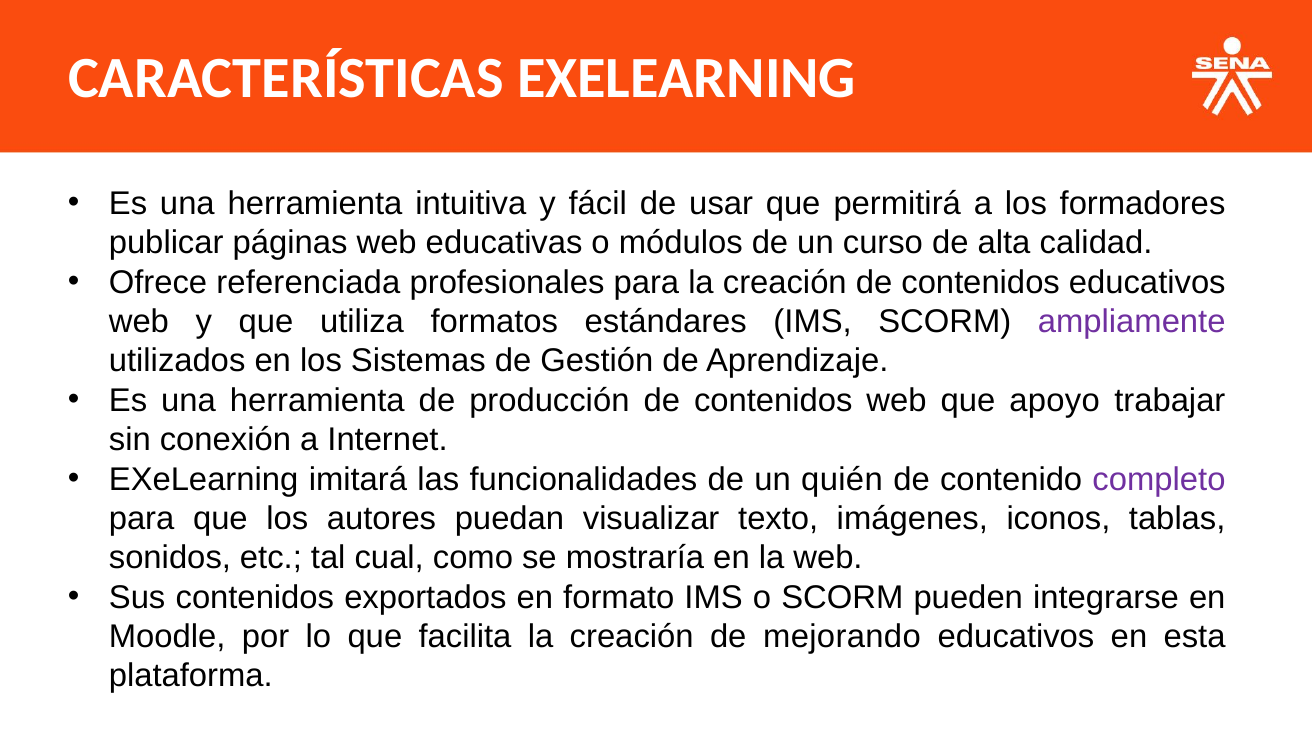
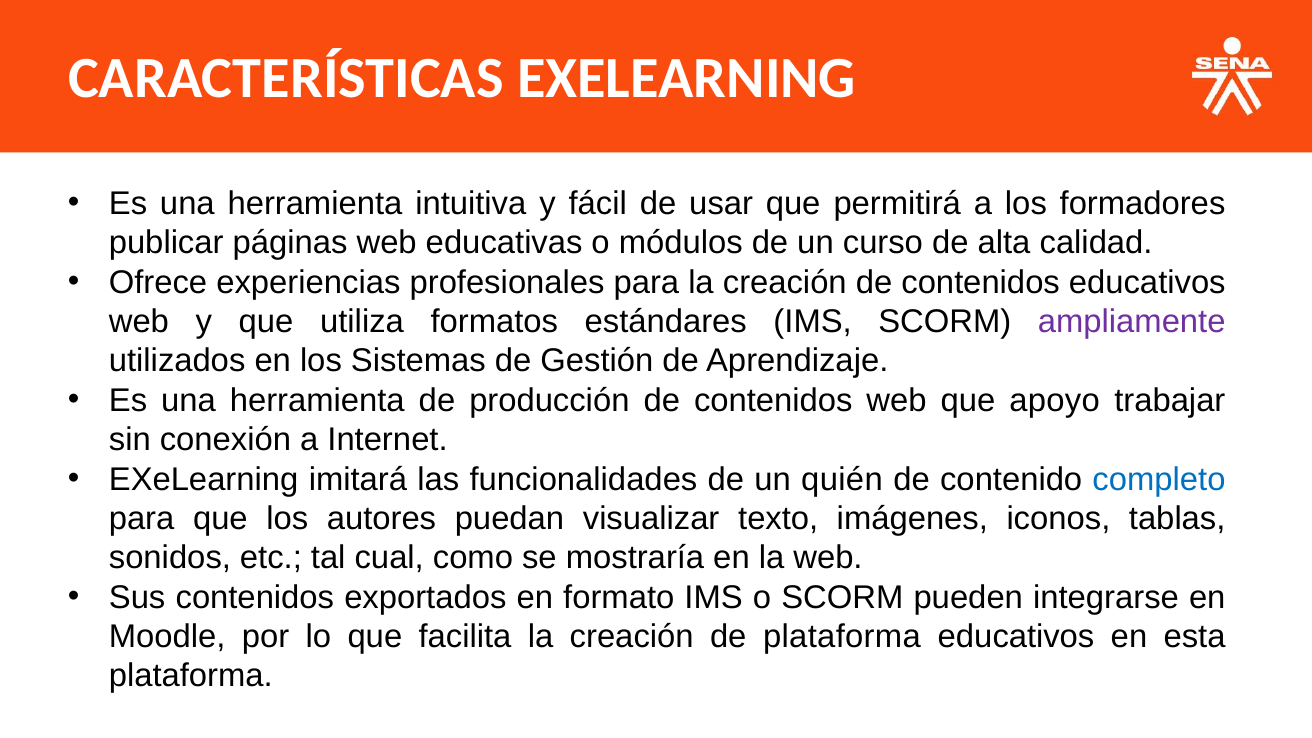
referenciada: referenciada -> experiencias (308, 282)
completo colour: purple -> blue (1159, 479)
de mejorando: mejorando -> plataforma (842, 637)
